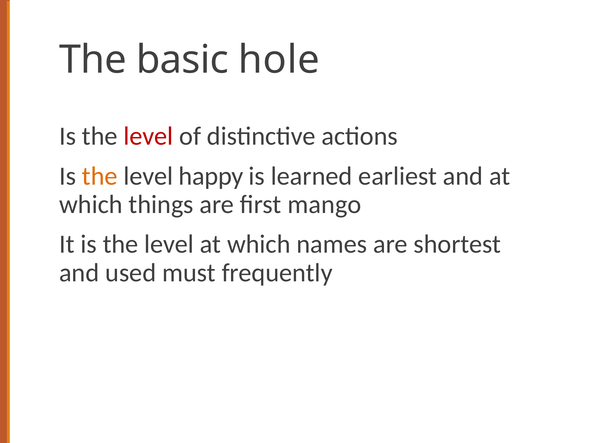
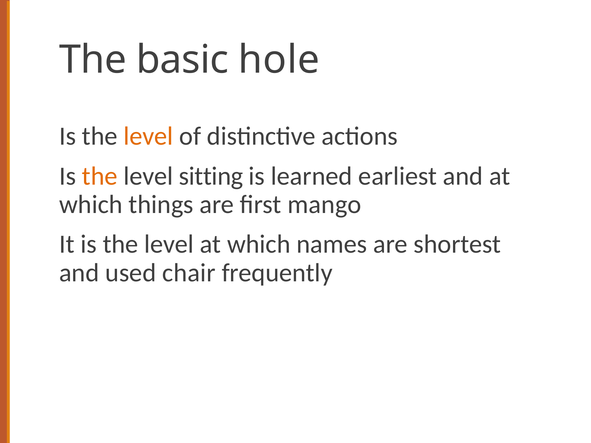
level colour: red -> orange (148, 136)
happy: happy -> sitting (211, 176)
must: must -> chair (189, 273)
